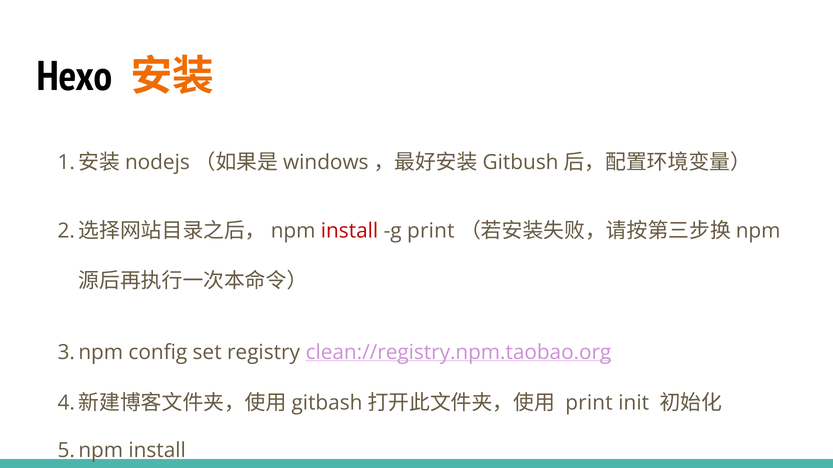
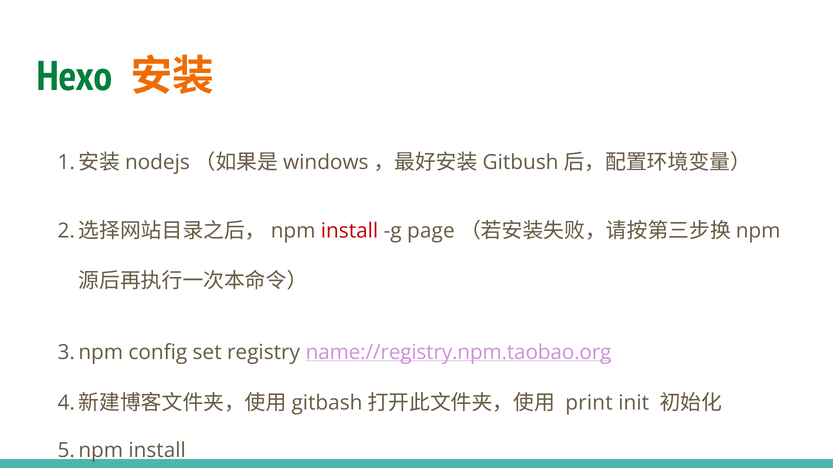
Hexo colour: black -> green (75, 77)
g print: print -> page (431, 231)
clean://registry.npm.taobao.org: clean://registry.npm.taobao.org -> name://registry.npm.taobao.org (459, 353)
